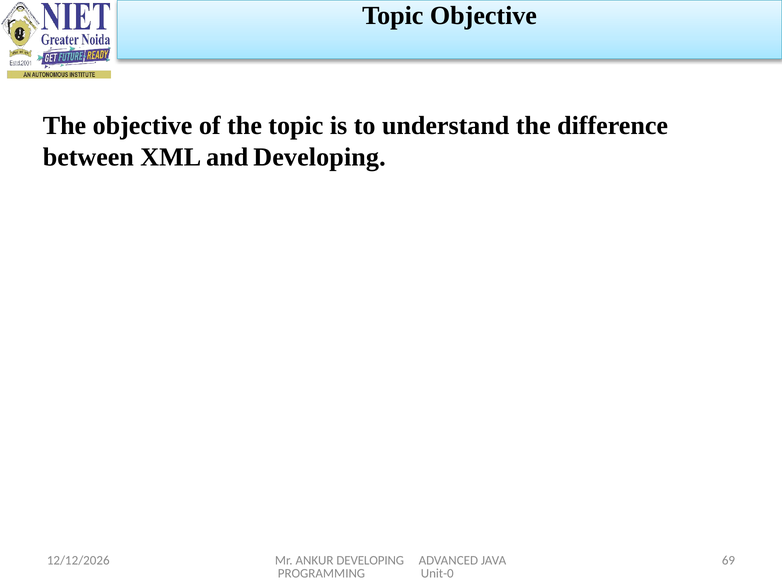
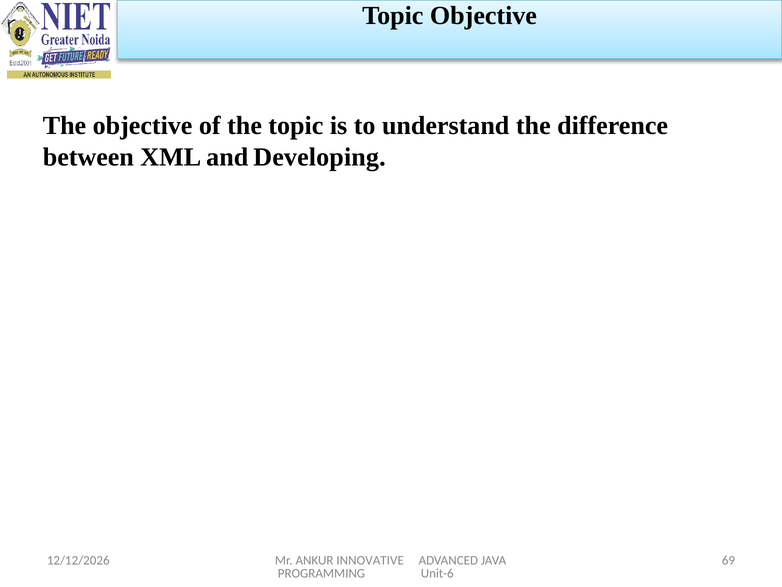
ANKUR DEVELOPING: DEVELOPING -> INNOVATIVE (370, 560)
Unit-0: Unit-0 -> Unit-6 (437, 573)
